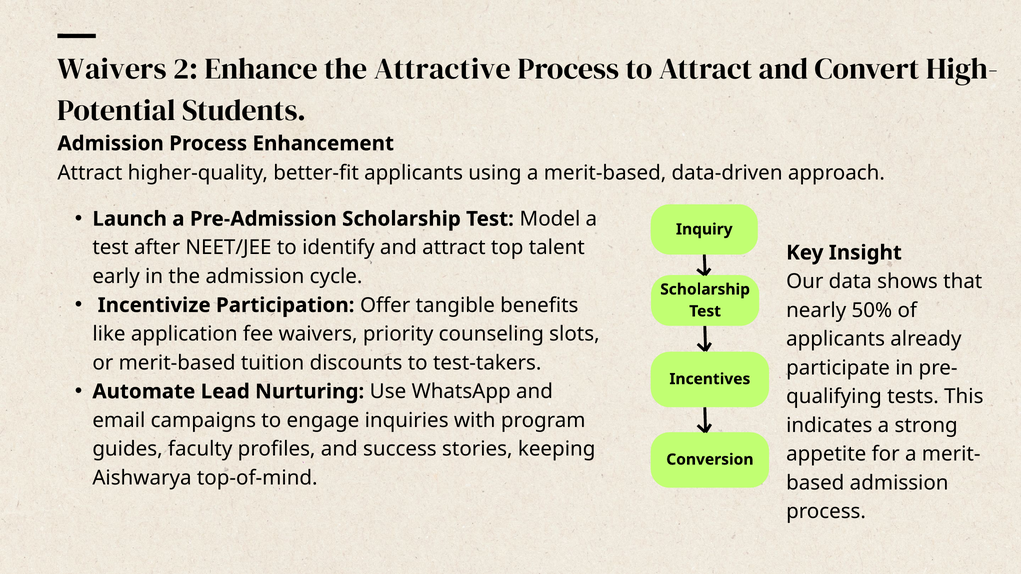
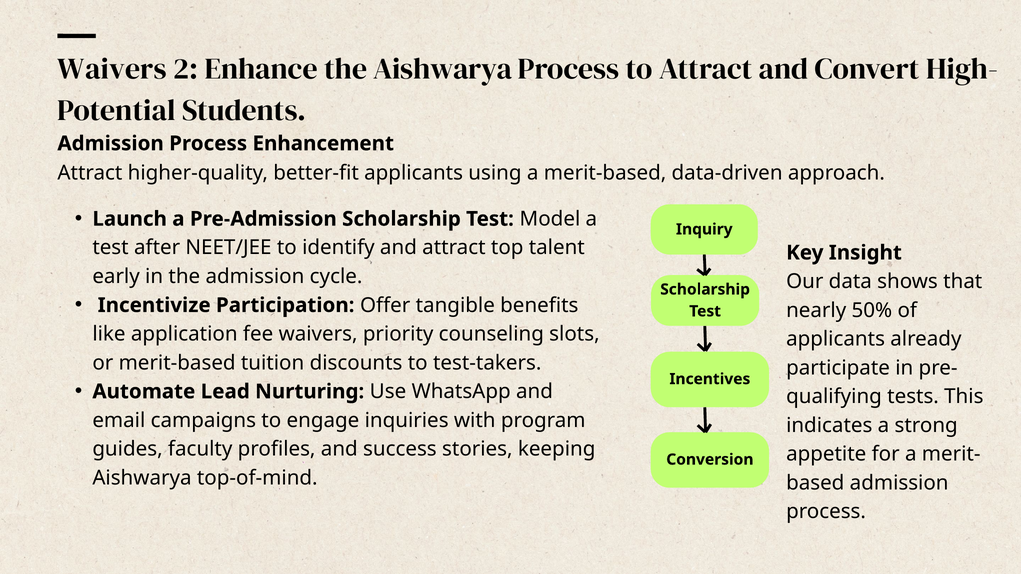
the Attractive: Attractive -> Aishwarya (443, 69)
